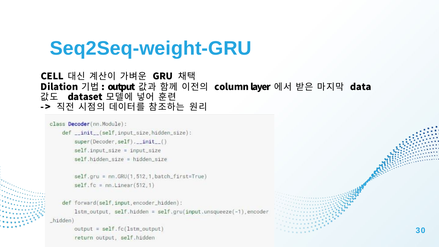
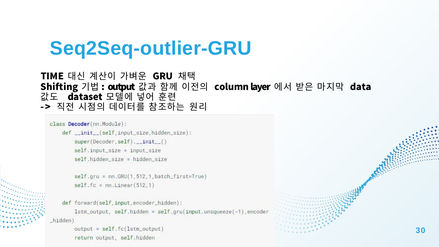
Seq2Seq-weight-GRU: Seq2Seq-weight-GRU -> Seq2Seq-outlier-GRU (151, 49)
CELL: CELL -> TIME (52, 76)
Dilation: Dilation -> Shifting (59, 87)
